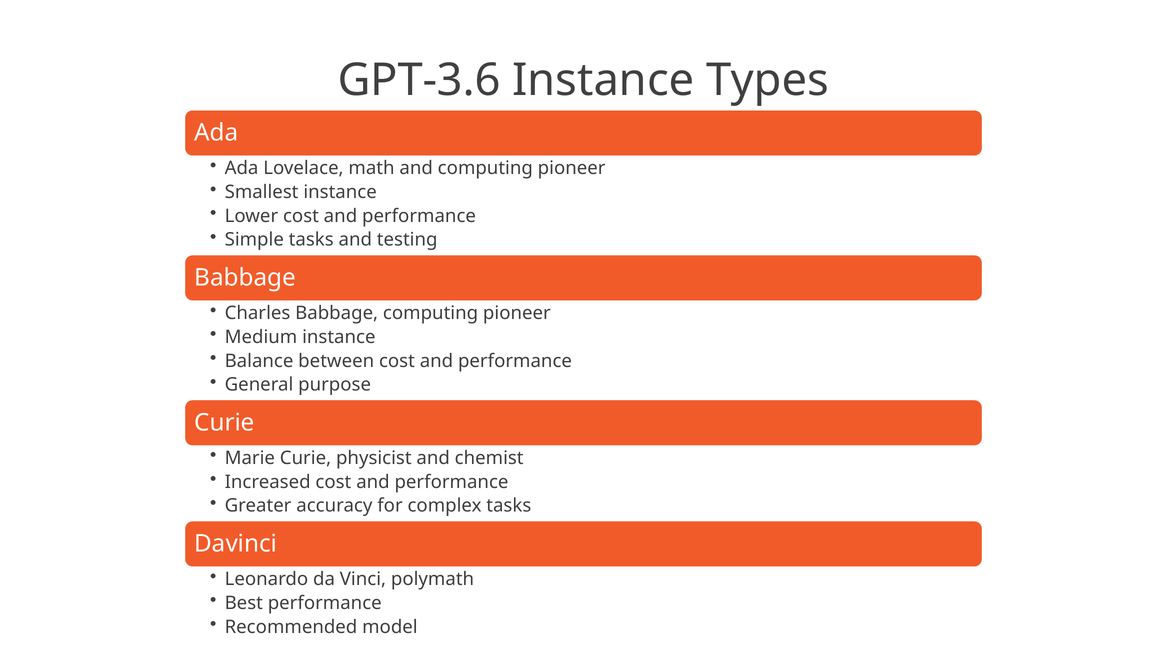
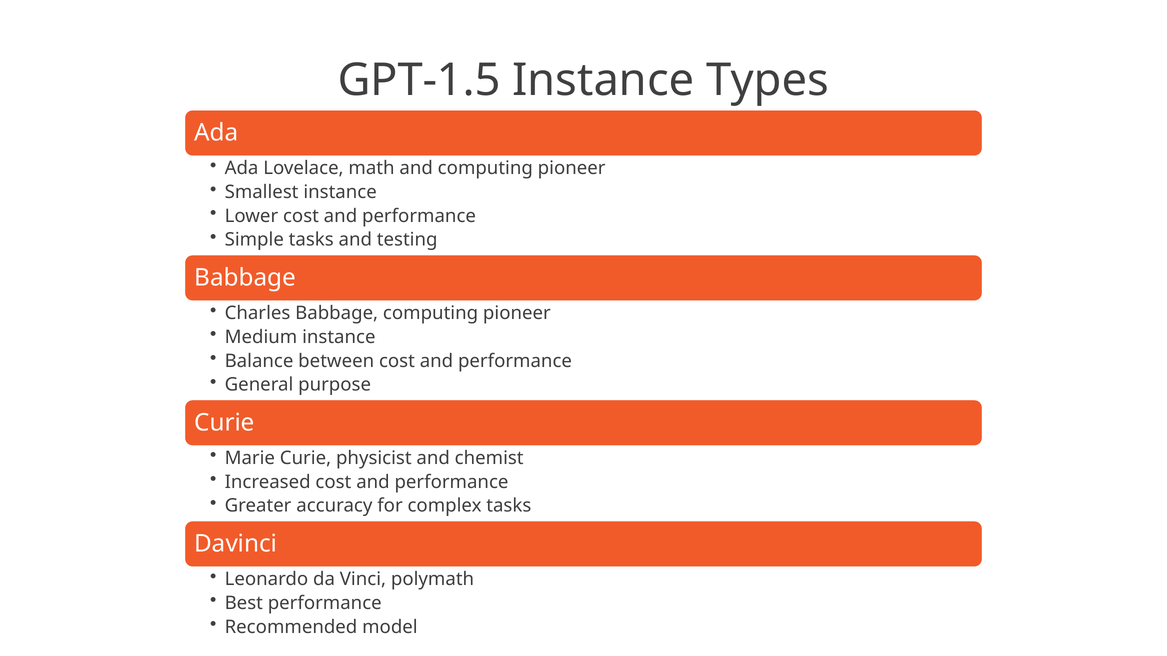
GPT-3.6: GPT-3.6 -> GPT-1.5 (419, 80)
